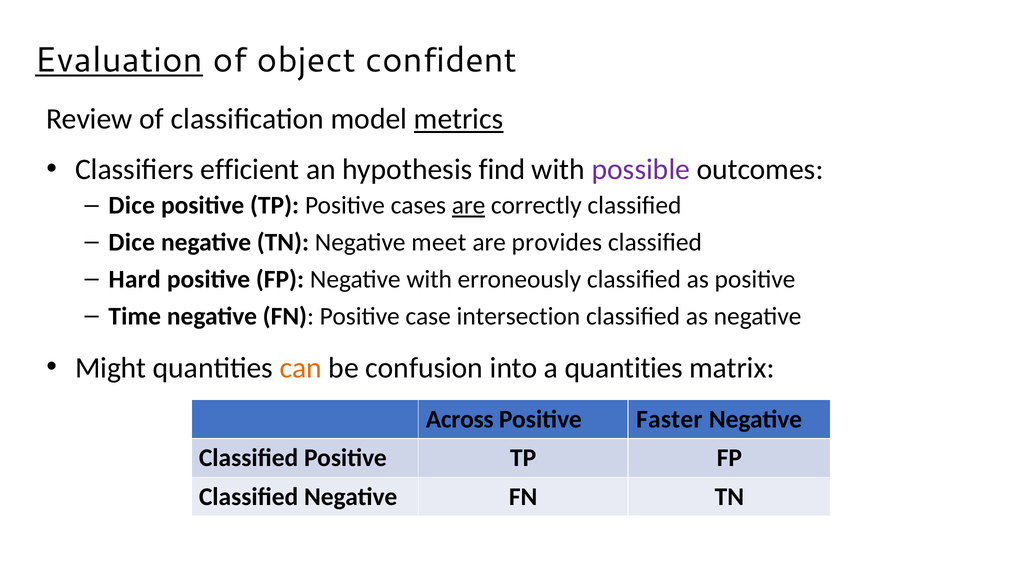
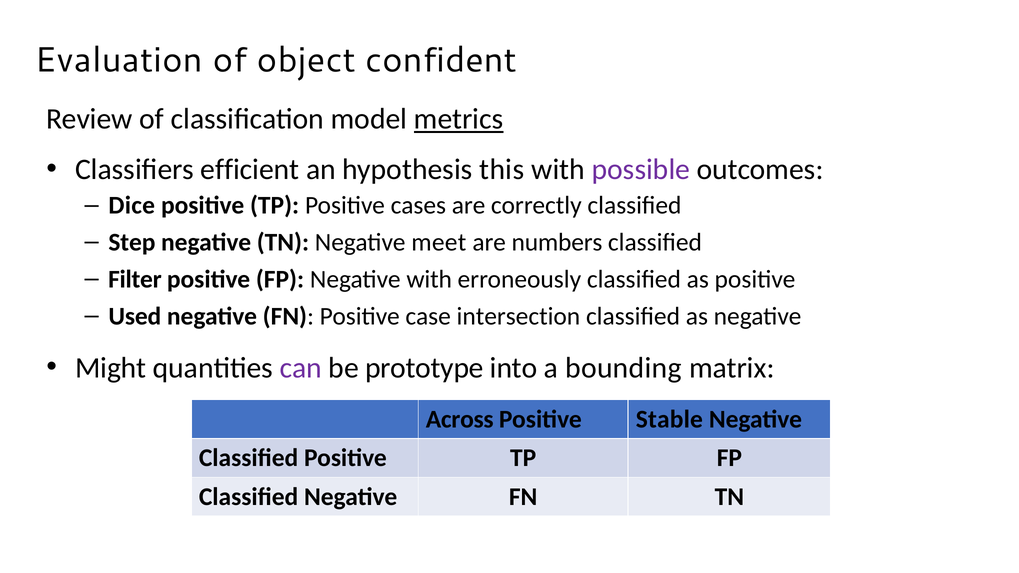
Evaluation underline: present -> none (119, 60)
find: find -> this (502, 170)
are underline: present -> none (469, 206)
Dice: Dice -> Step (132, 243)
provides: provides -> numbers (557, 243)
Hard: Hard -> Filter (135, 280)
Time: Time -> Used (135, 316)
can colour: orange -> purple (301, 368)
confusion: confusion -> prototype (424, 368)
a quantities: quantities -> bounding (623, 368)
Faster: Faster -> Stable (669, 419)
